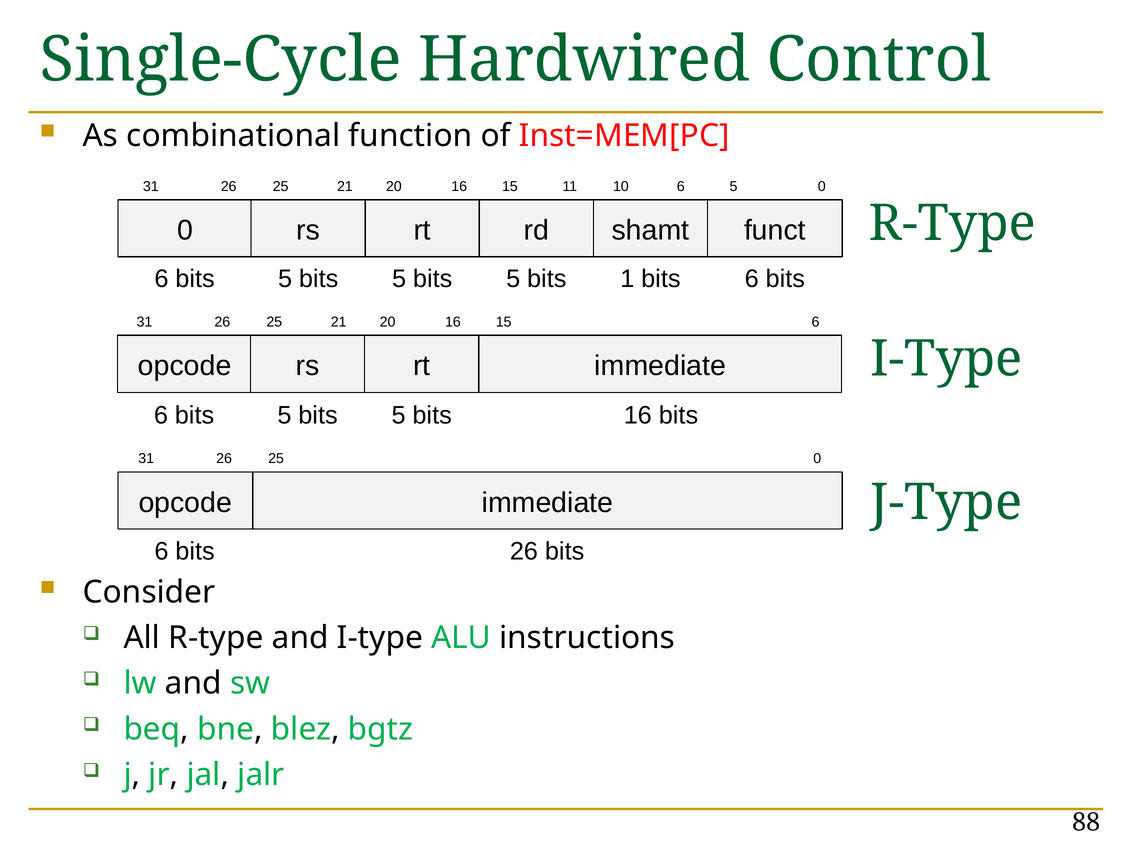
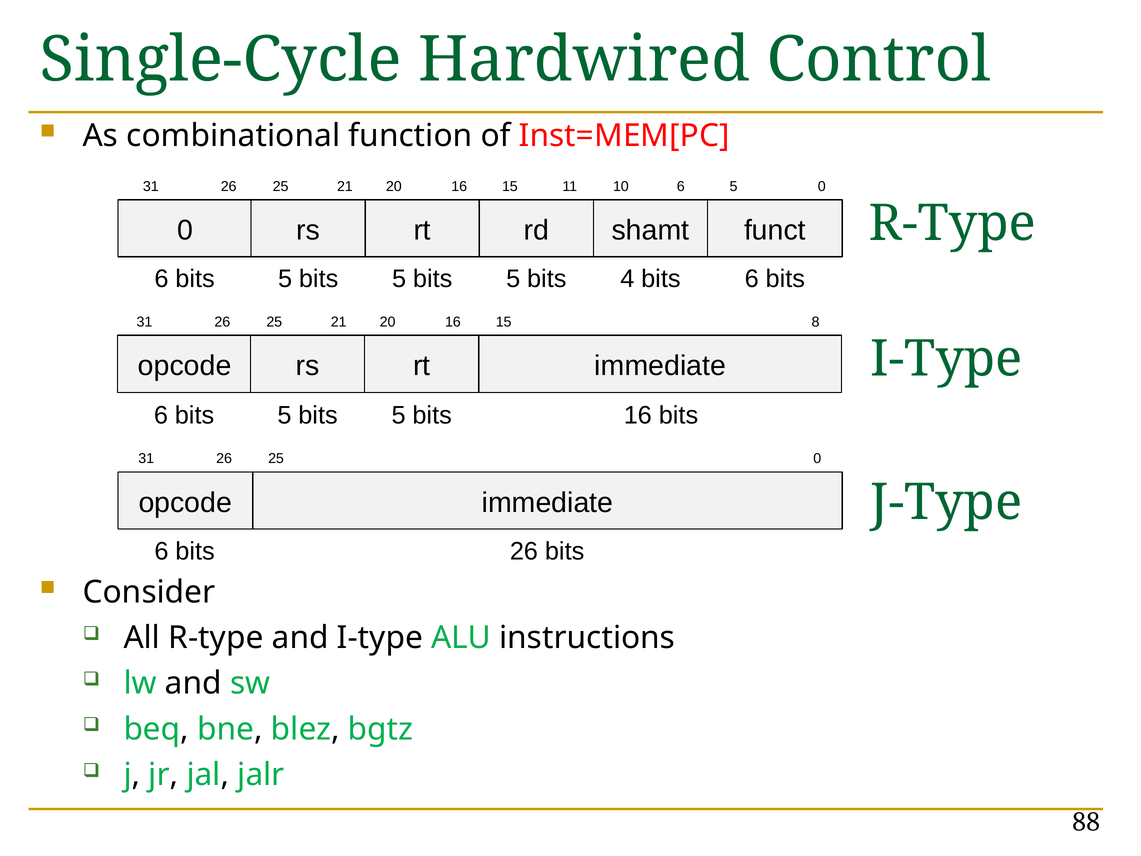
1: 1 -> 4 (627, 279)
15 6: 6 -> 8 (816, 322)
